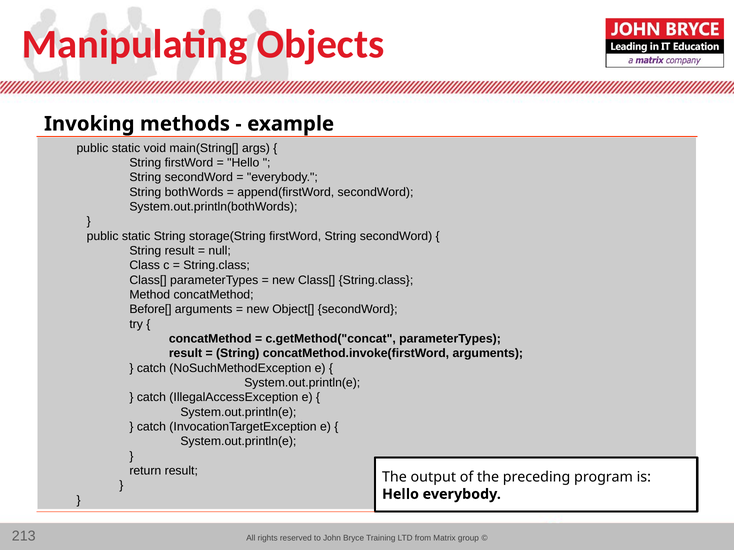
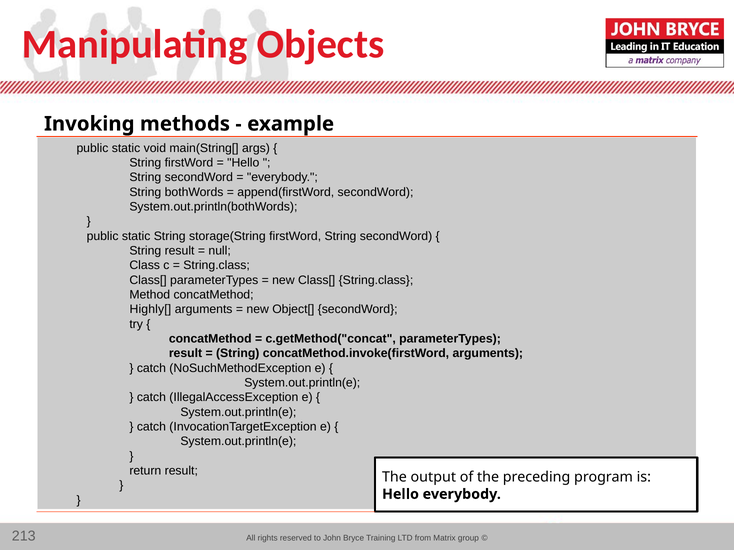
Before[: Before[ -> Highly[ (150, 310)
